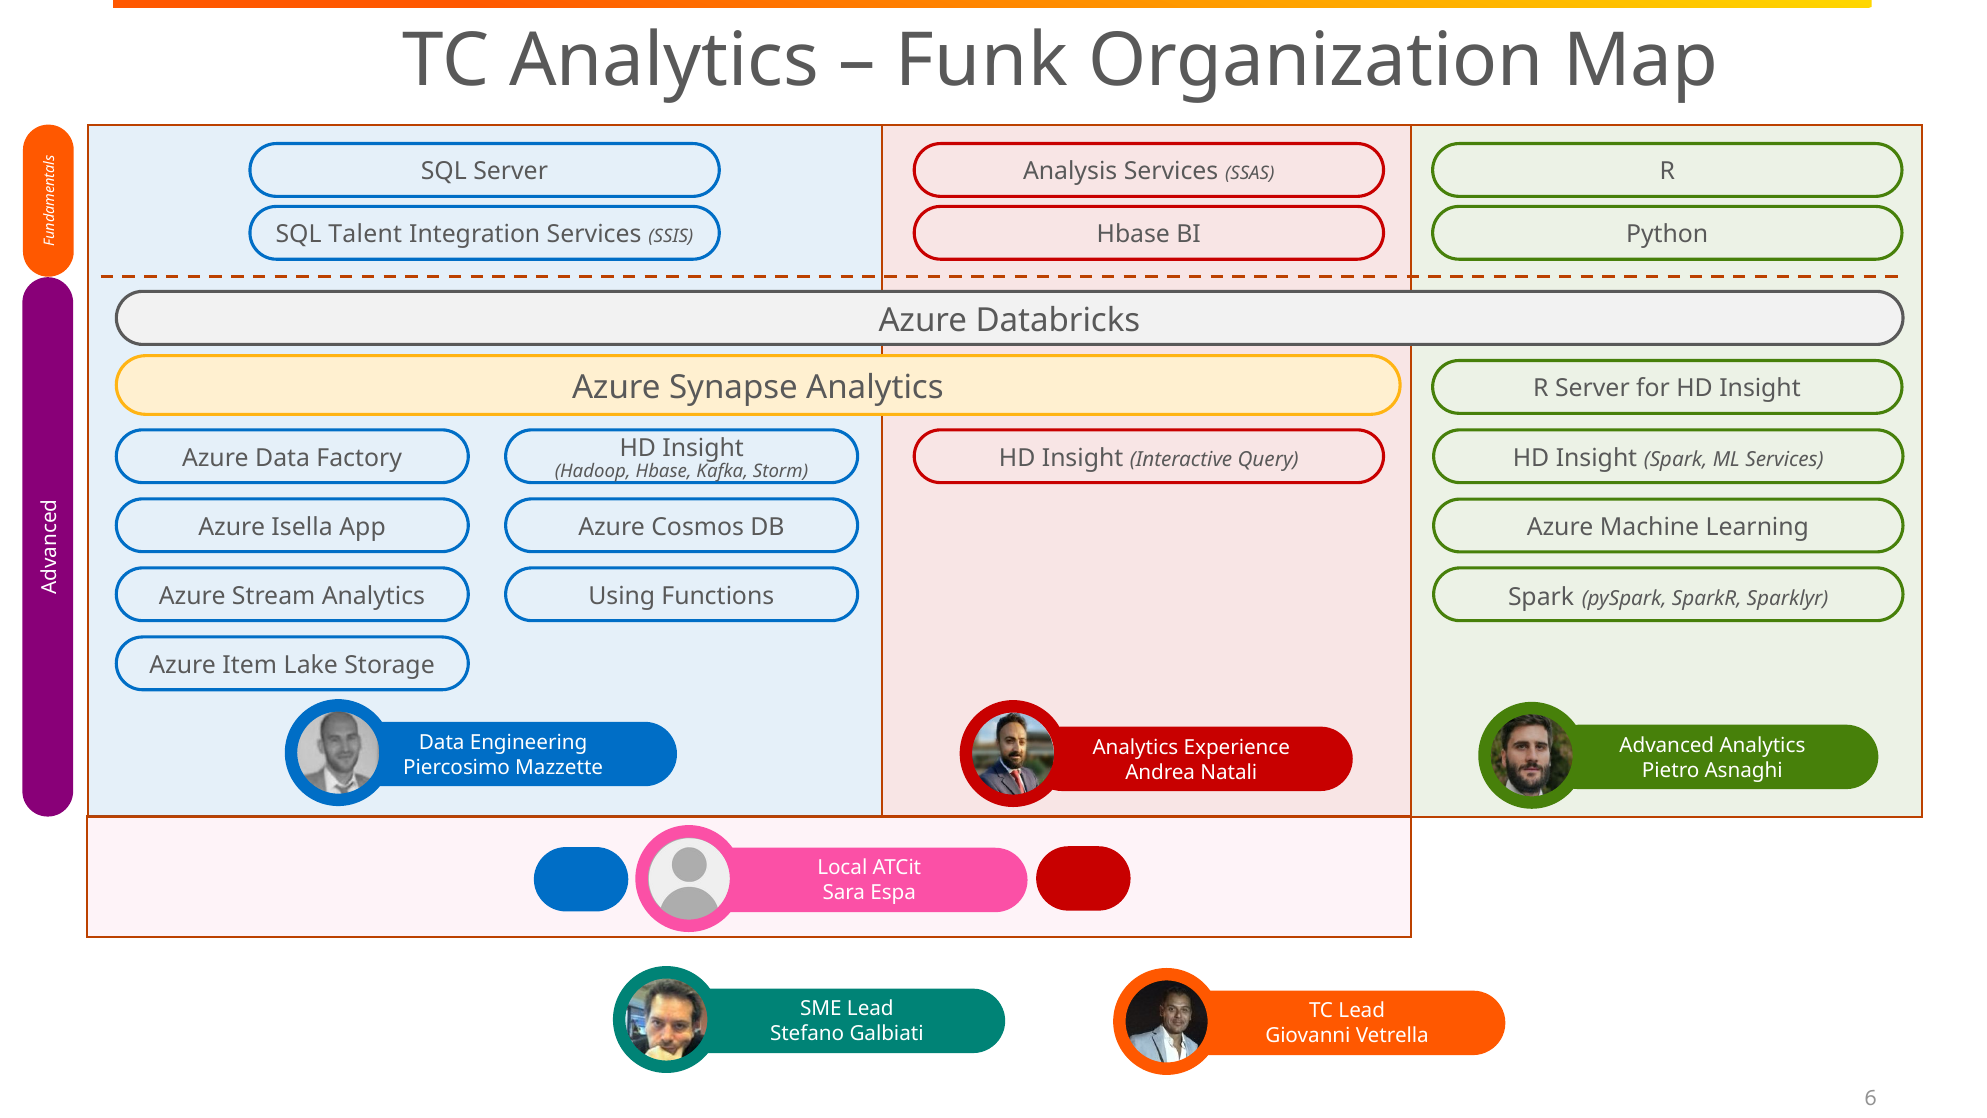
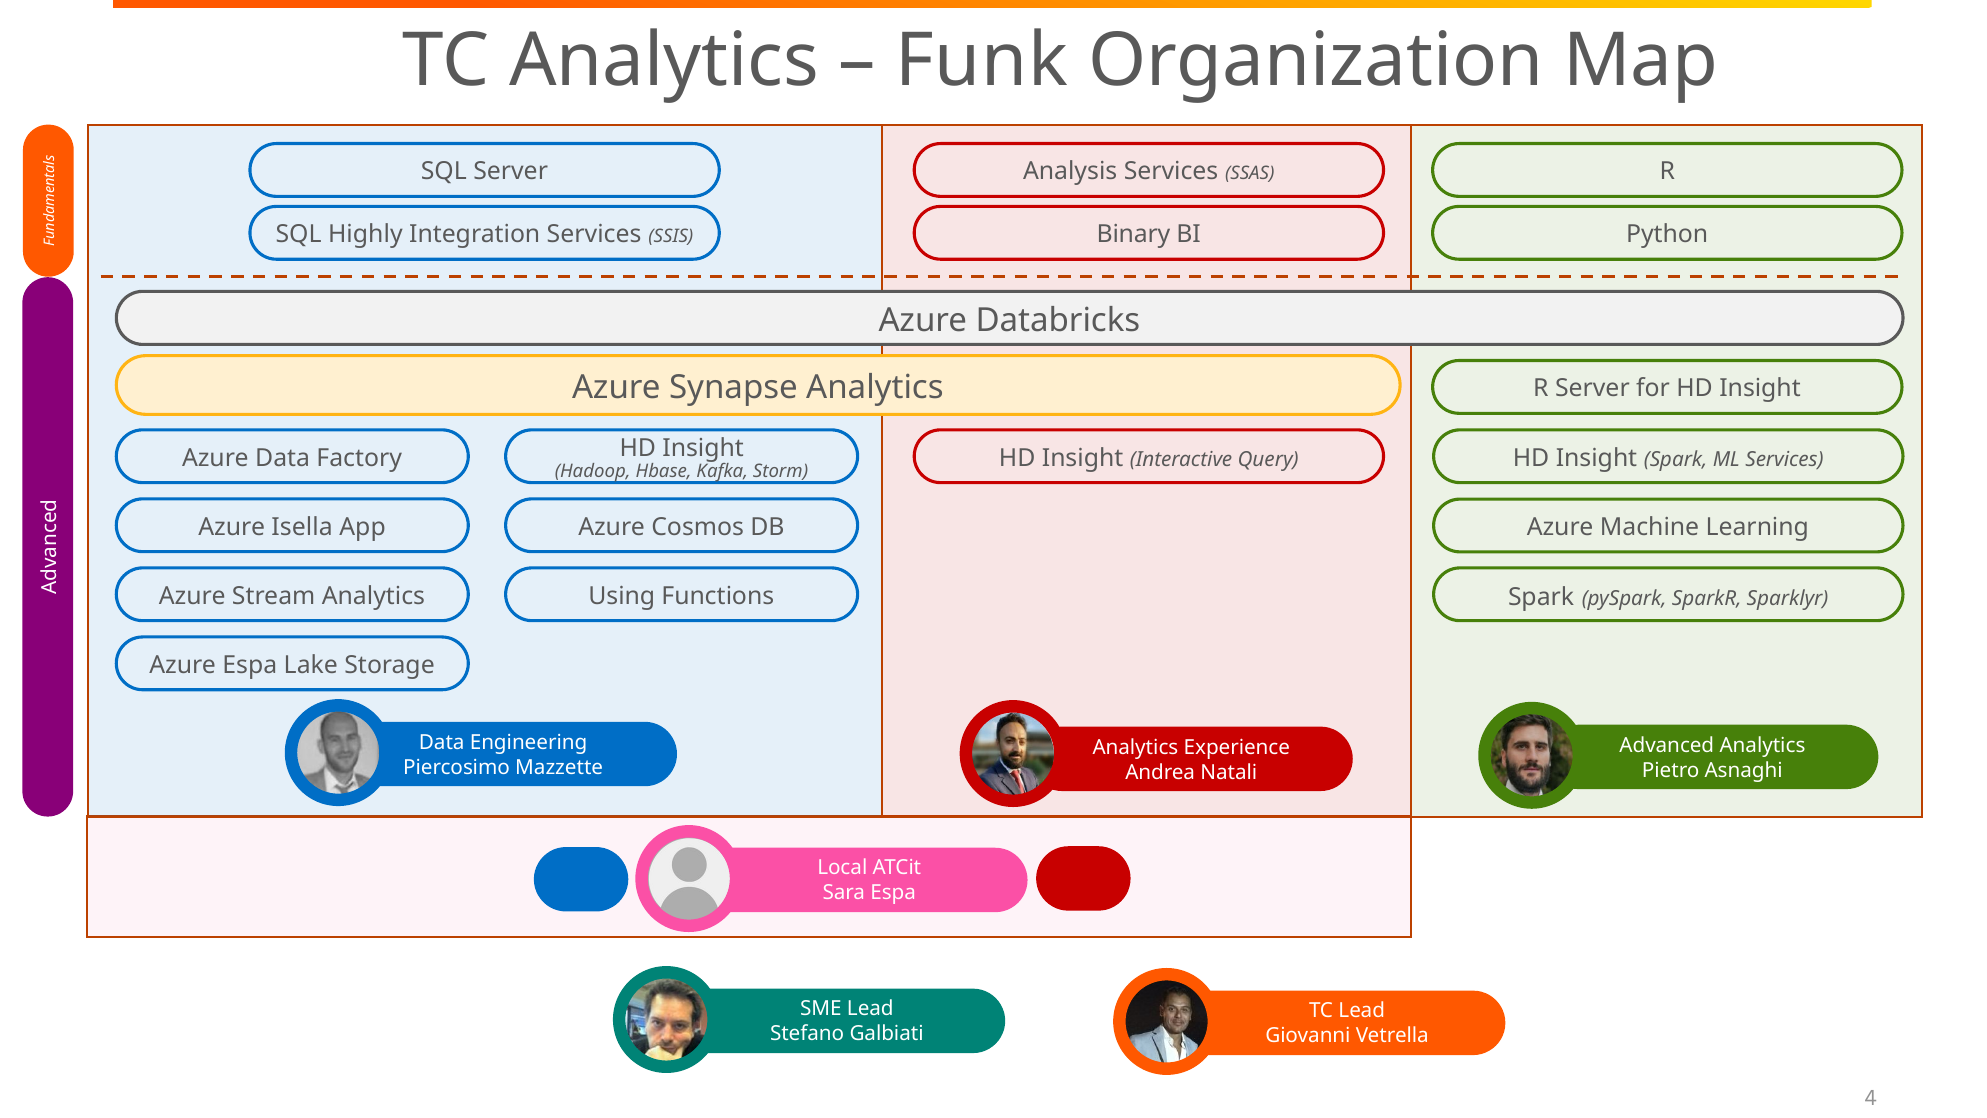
Talent: Talent -> Highly (365, 234)
Hbase: Hbase -> Binary (1133, 234)
Azure Item: Item -> Espa (250, 665)
6: 6 -> 4 (1871, 1098)
